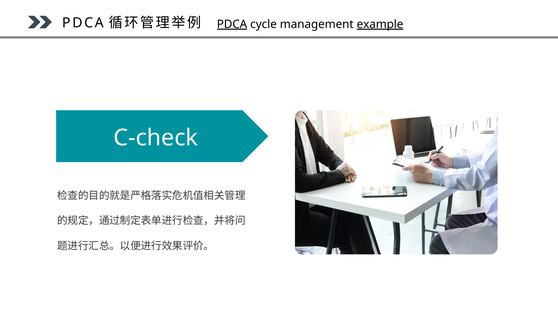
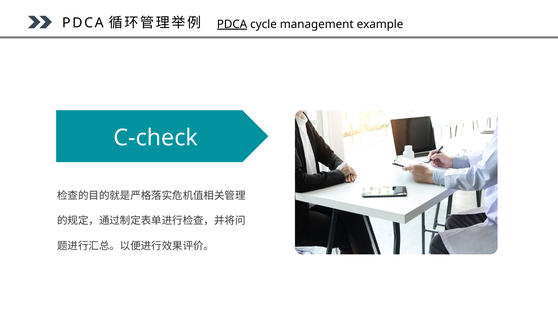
example underline: present -> none (380, 24)
